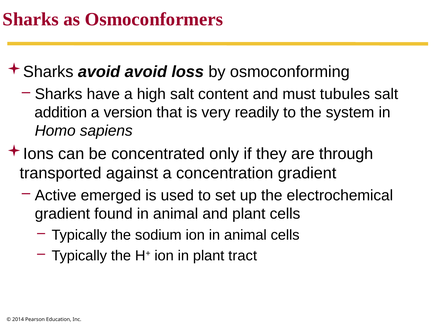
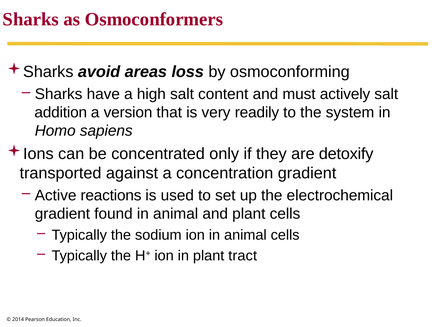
avoid avoid: avoid -> areas (146, 72)
tubules: tubules -> actively (345, 94)
through: through -> detoxify (346, 154)
emerged: emerged -> reactions (111, 195)
